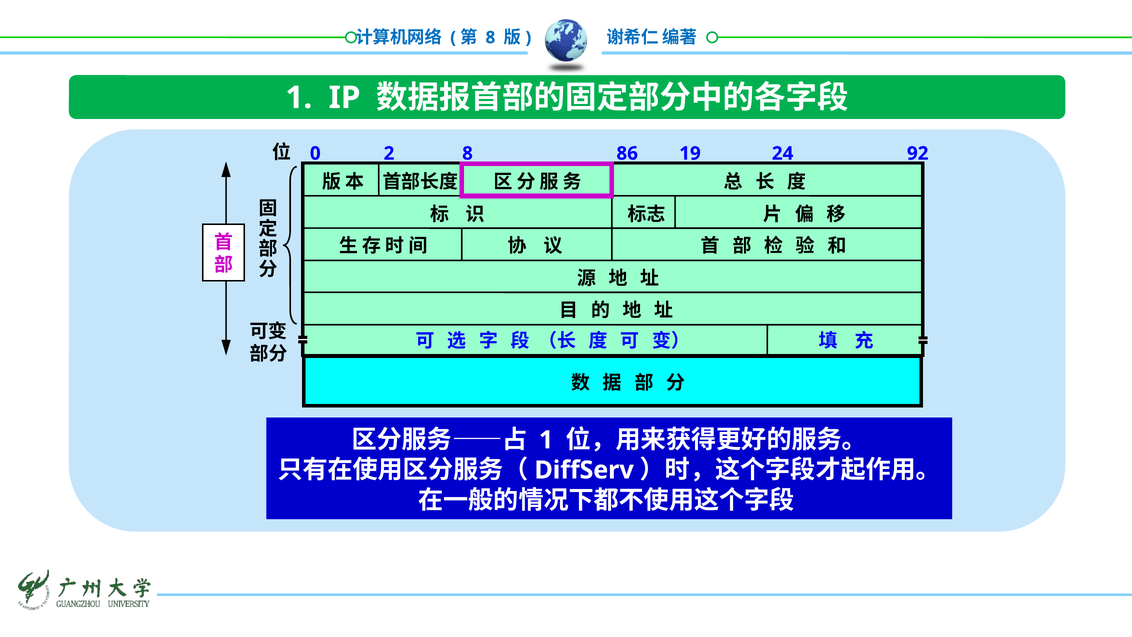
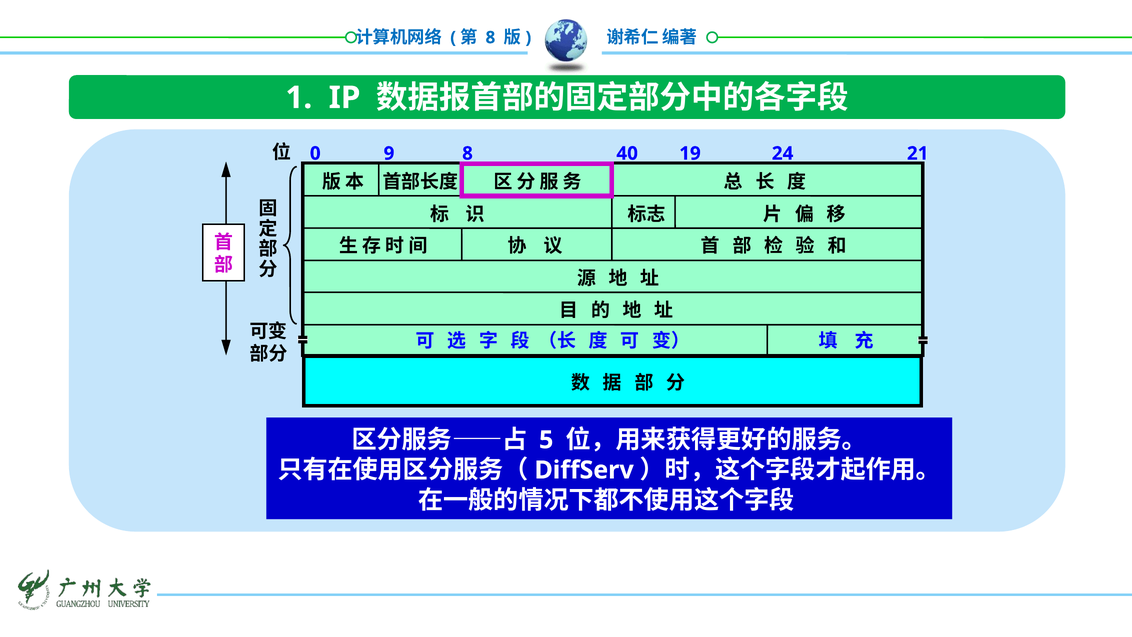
2: 2 -> 9 (389, 153)
86: 86 -> 40 (627, 153)
92: 92 -> 21 (918, 153)
1: 1 -> 5 (546, 440)
